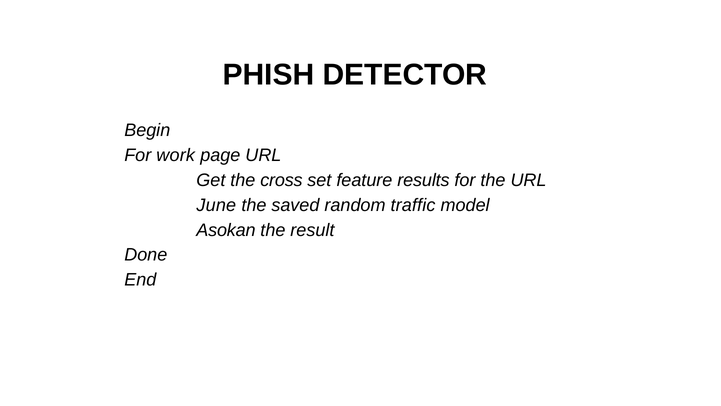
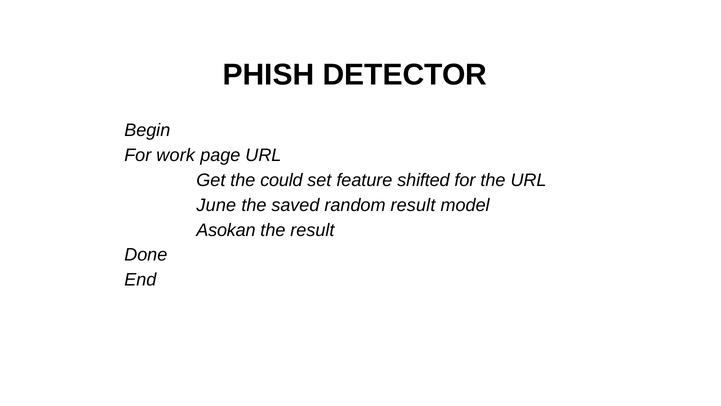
cross: cross -> could (281, 180)
results: results -> shifted (423, 180)
random traffic: traffic -> result (413, 205)
